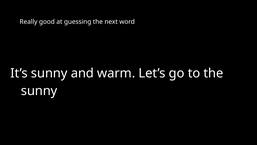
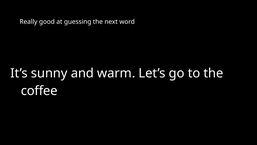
sunny: sunny -> coffee (39, 91)
